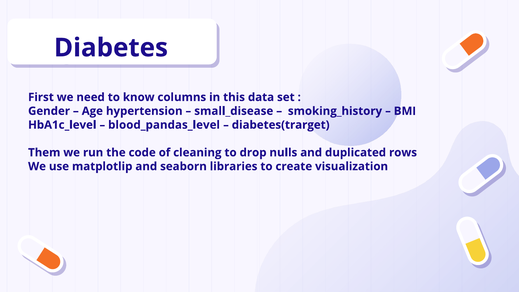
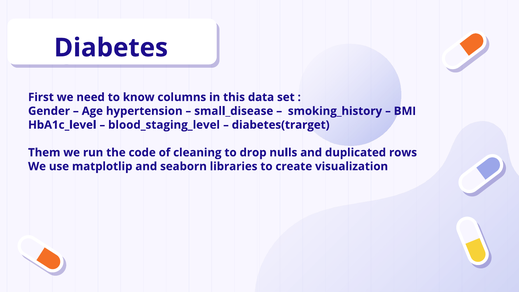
blood_pandas_level: blood_pandas_level -> blood_staging_level (164, 125)
